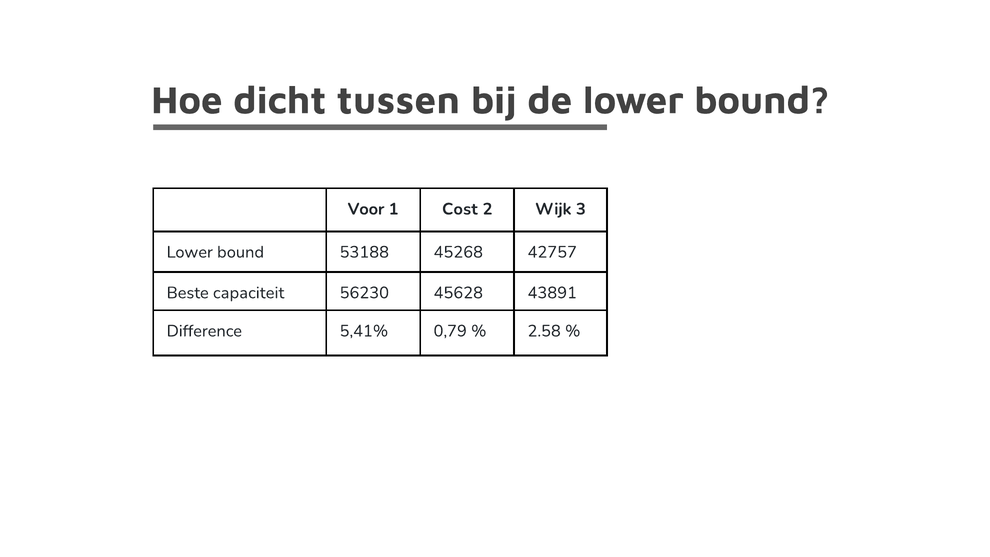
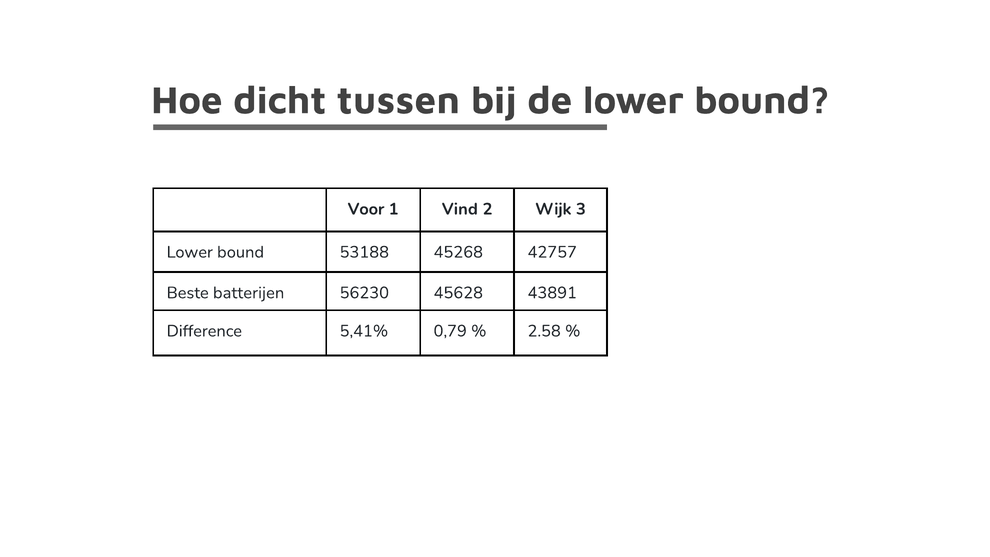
Cost: Cost -> Vind (460, 209)
capaciteit: capaciteit -> batterijen (249, 293)
